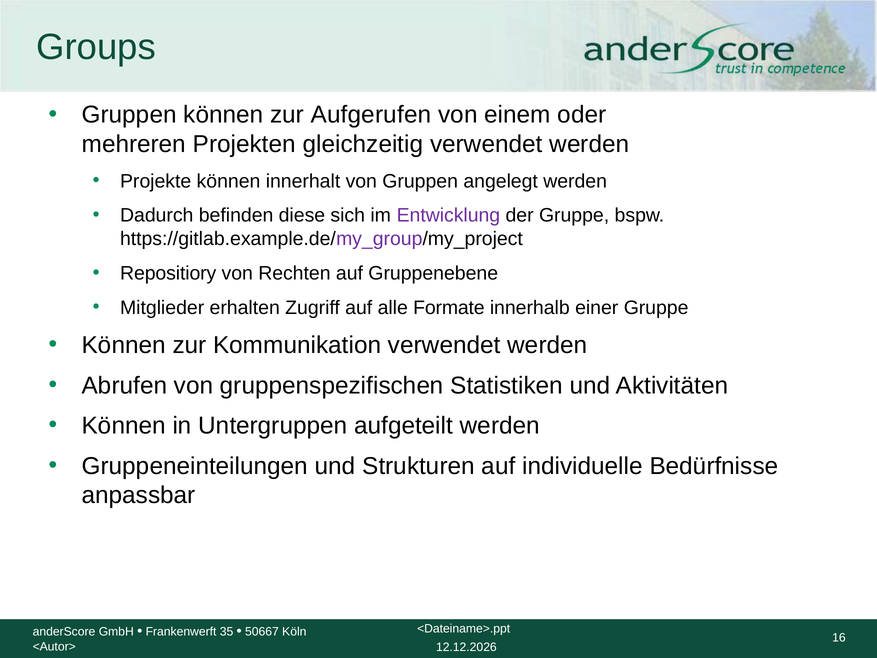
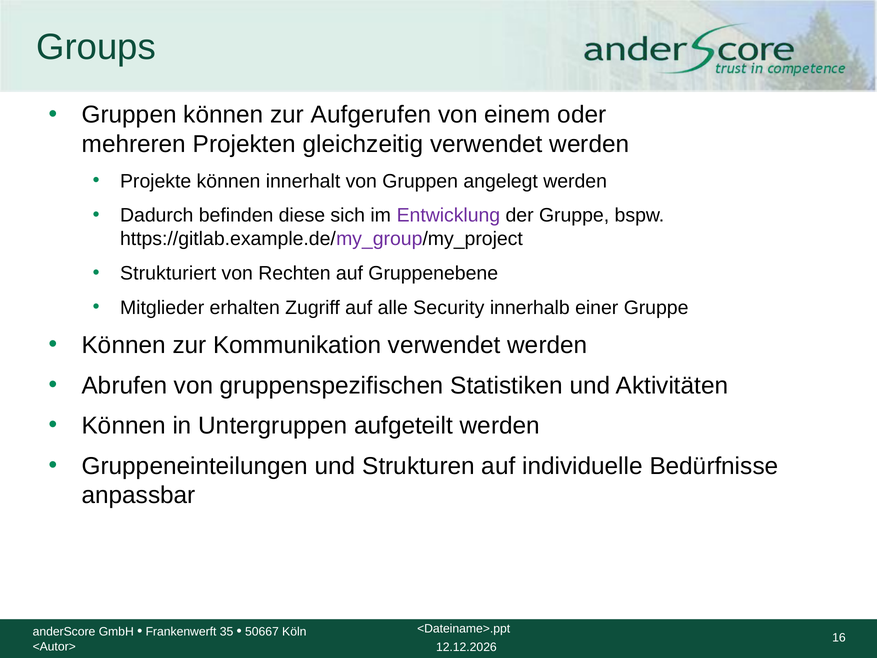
Repositiory: Repositiory -> Strukturiert (168, 273)
Formate: Formate -> Security (449, 307)
